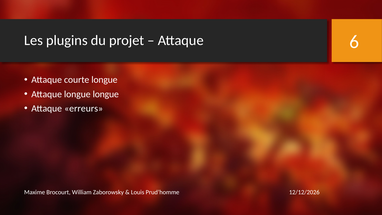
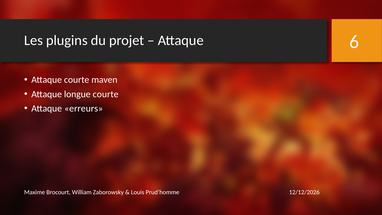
courte longue: longue -> maven (104, 80)
longue longue: longue -> courte (106, 94)
